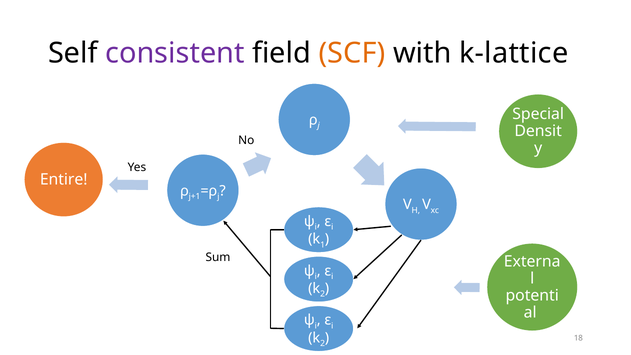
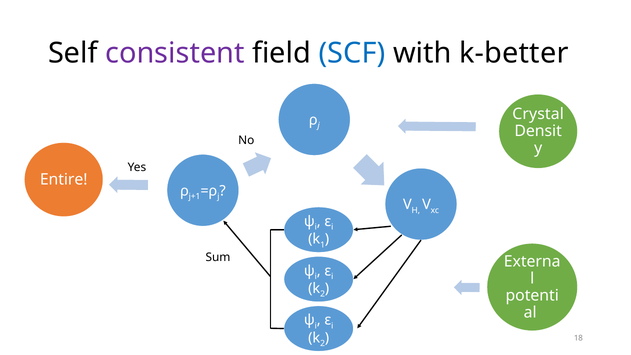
SCF colour: orange -> blue (352, 53)
k-lattice: k-lattice -> k-better (514, 53)
Special: Special -> Crystal (538, 114)
